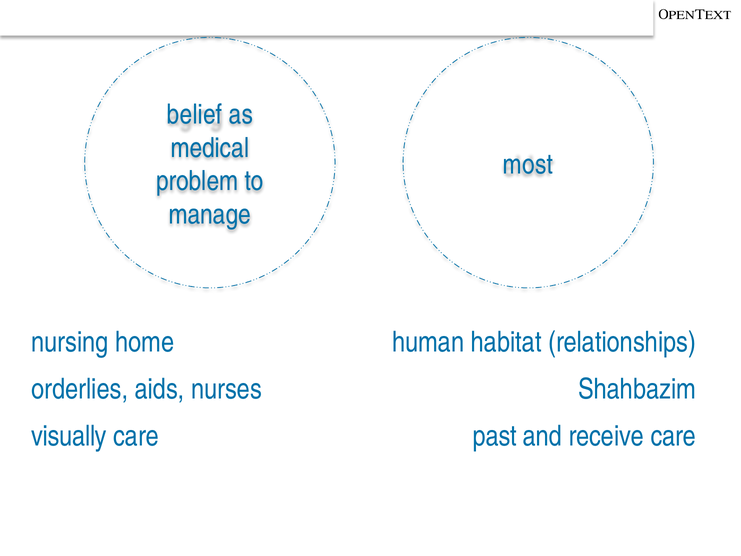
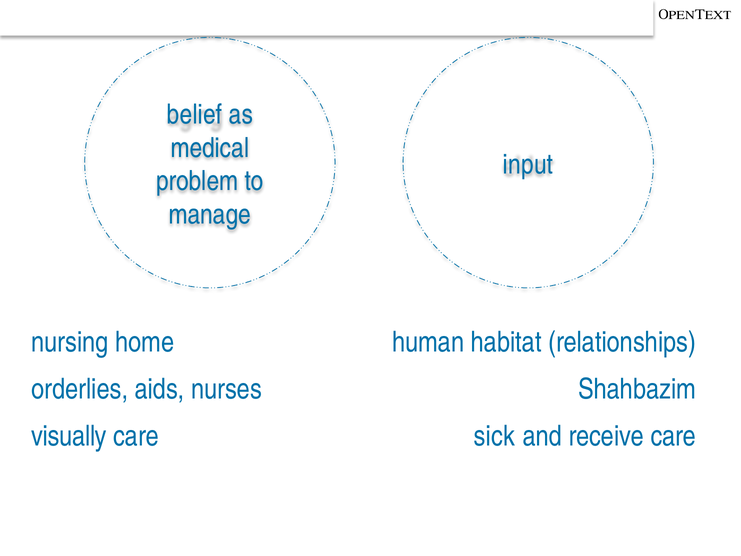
most: most -> input (528, 164)
past: past -> sick (494, 436)
